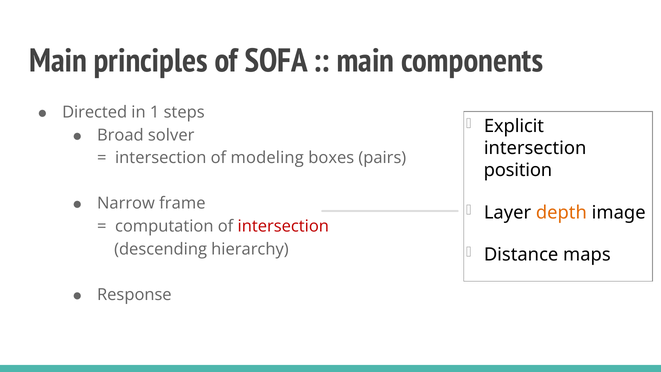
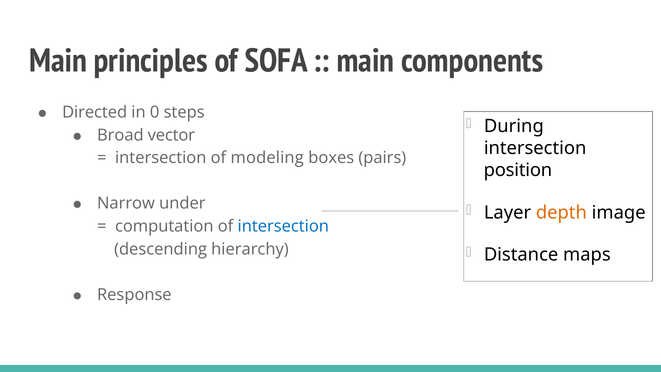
1: 1 -> 0 (155, 112)
Explicit: Explicit -> During (514, 126)
solver: solver -> vector (171, 135)
frame: frame -> under (182, 203)
intersection colour: red -> blue (283, 226)
